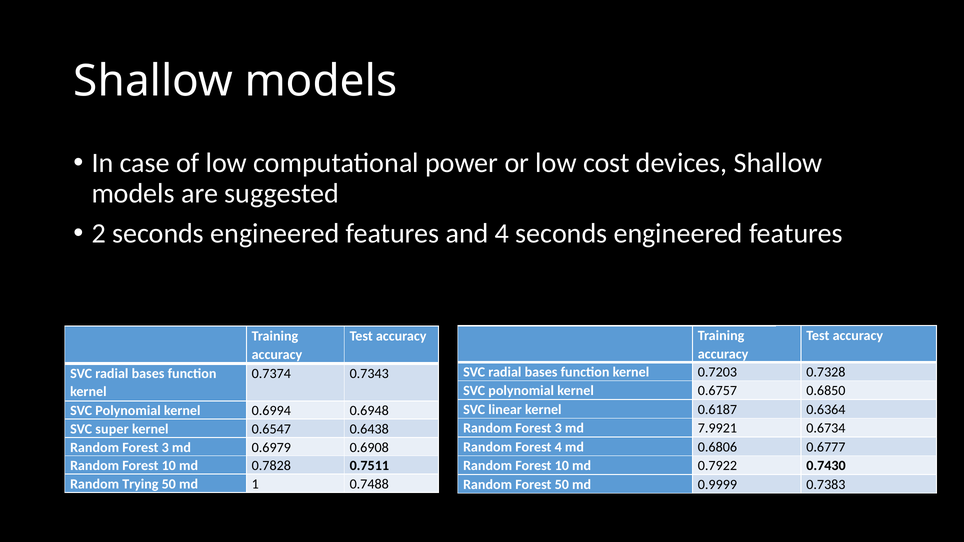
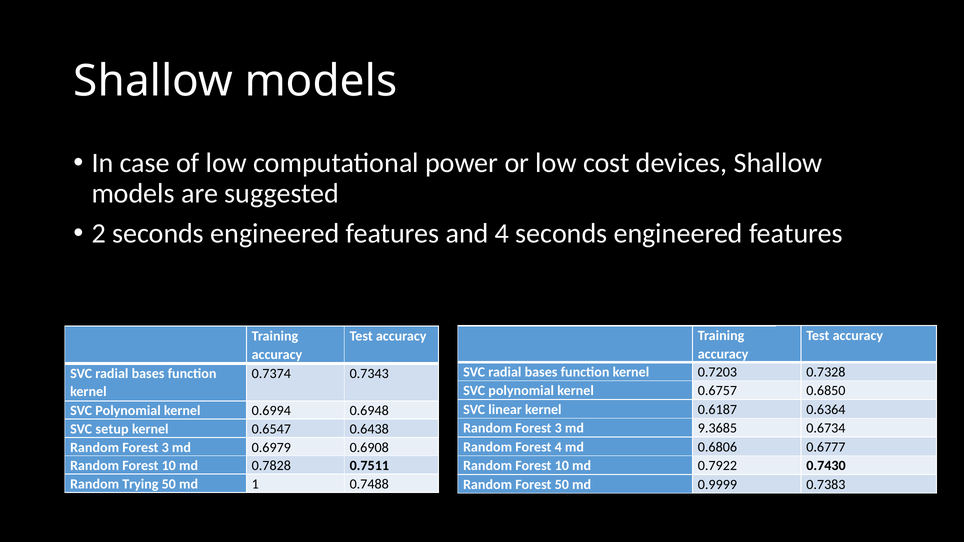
7.9921: 7.9921 -> 9.3685 (717, 428)
super: super -> setup (112, 429)
